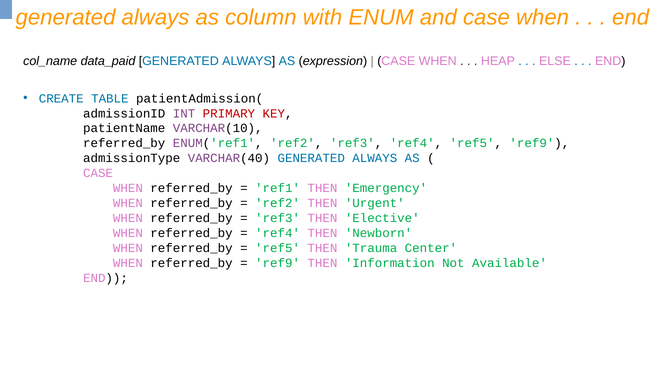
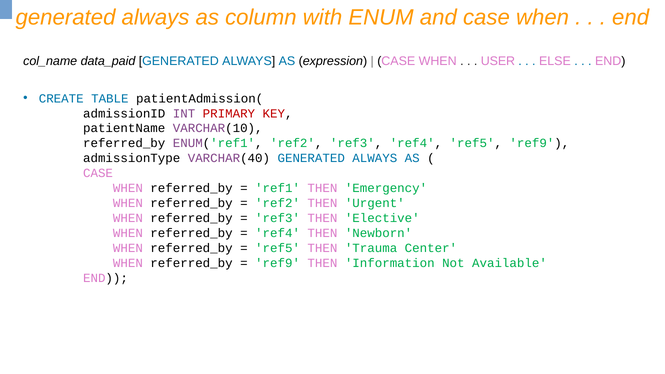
HEAP: HEAP -> USER (498, 61)
